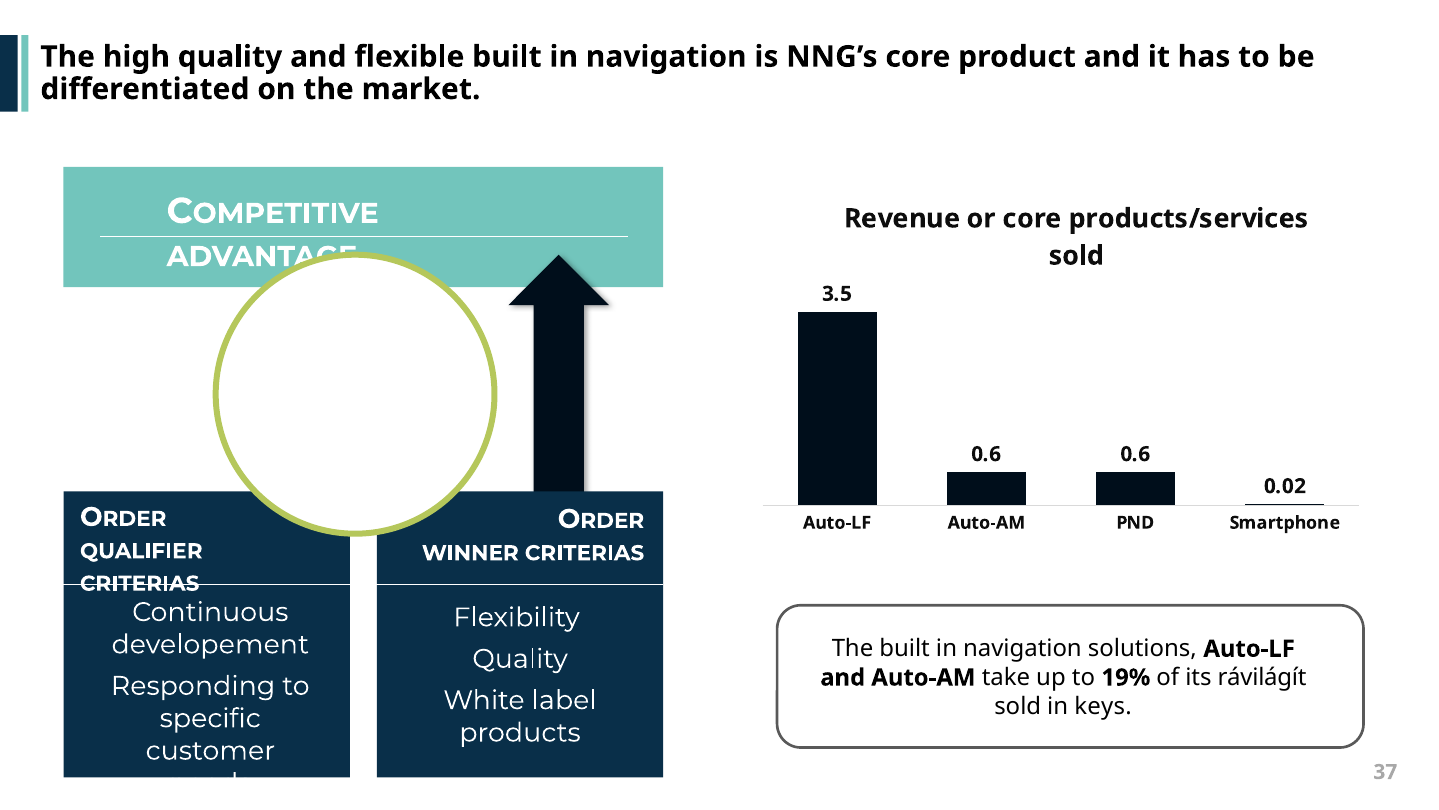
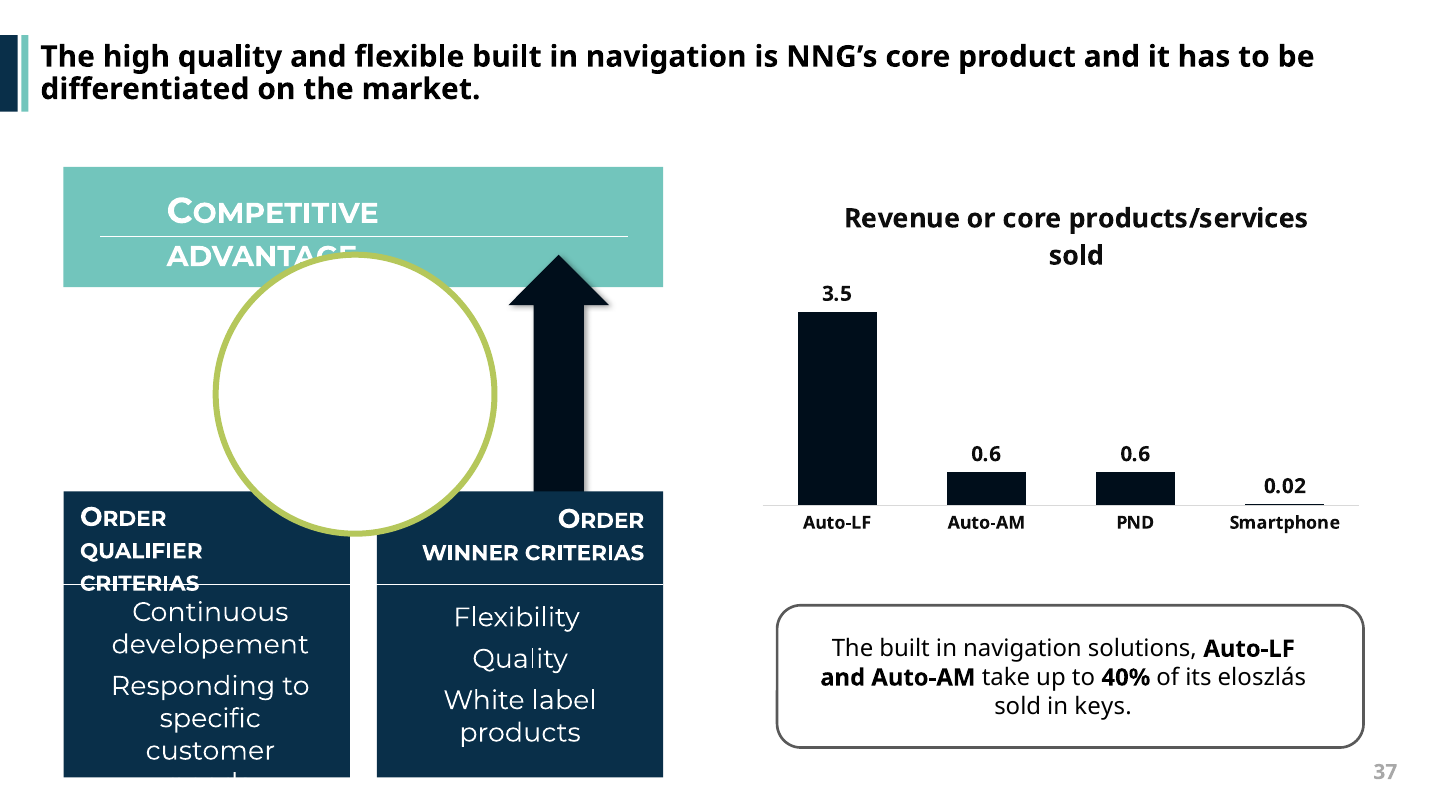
19%: 19% -> 40% (1126, 677)
rávilágít: rávilágít -> eloszlás (1262, 677)
